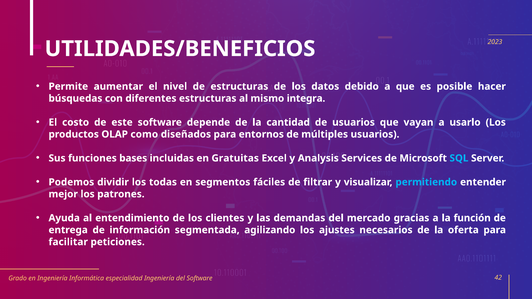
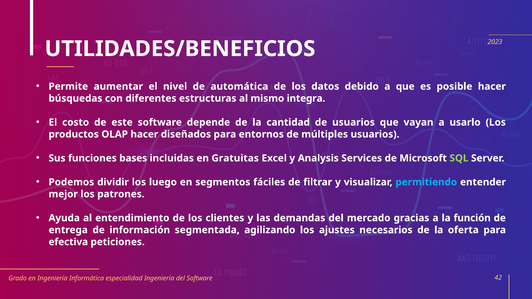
de estructuras: estructuras -> automática (239, 86)
OLAP como: como -> hacer (144, 134)
SQL colour: light blue -> light green (459, 158)
todas: todas -> luego (163, 182)
facilitar: facilitar -> efectiva (68, 242)
